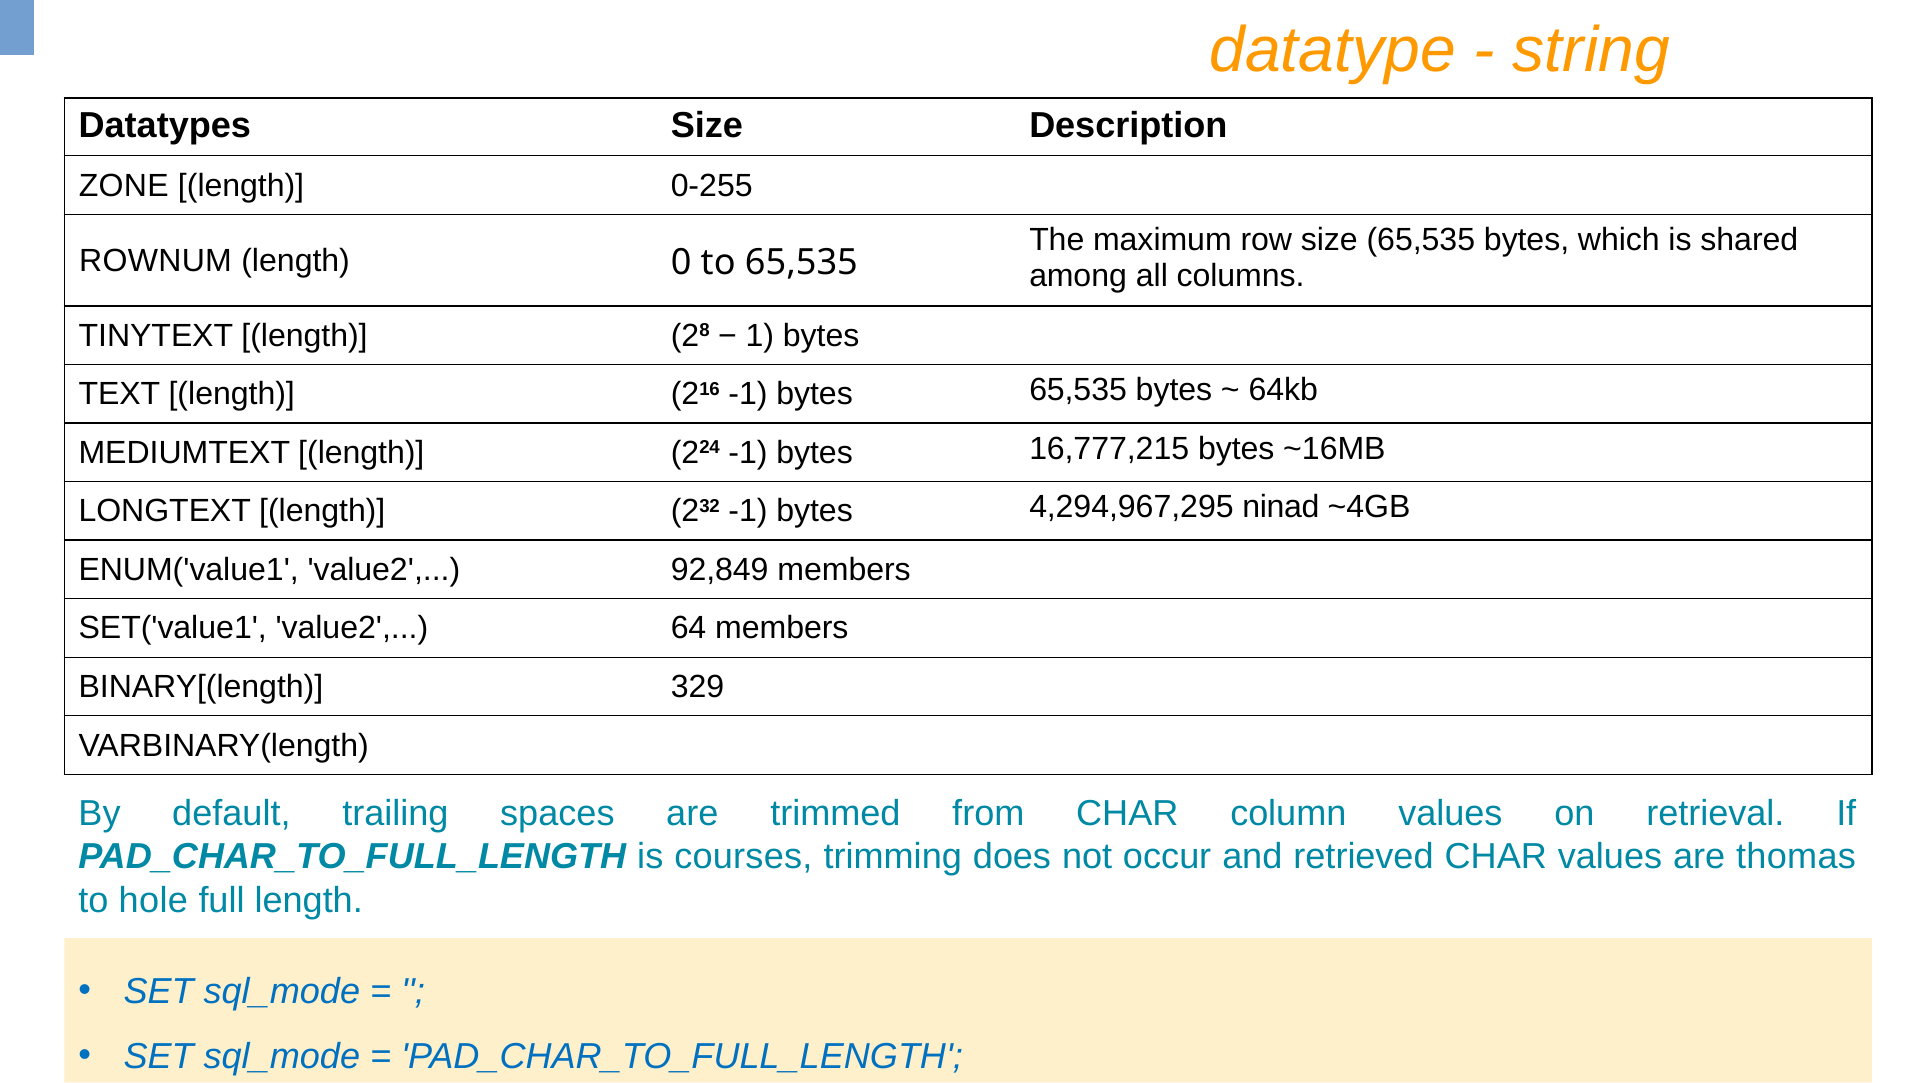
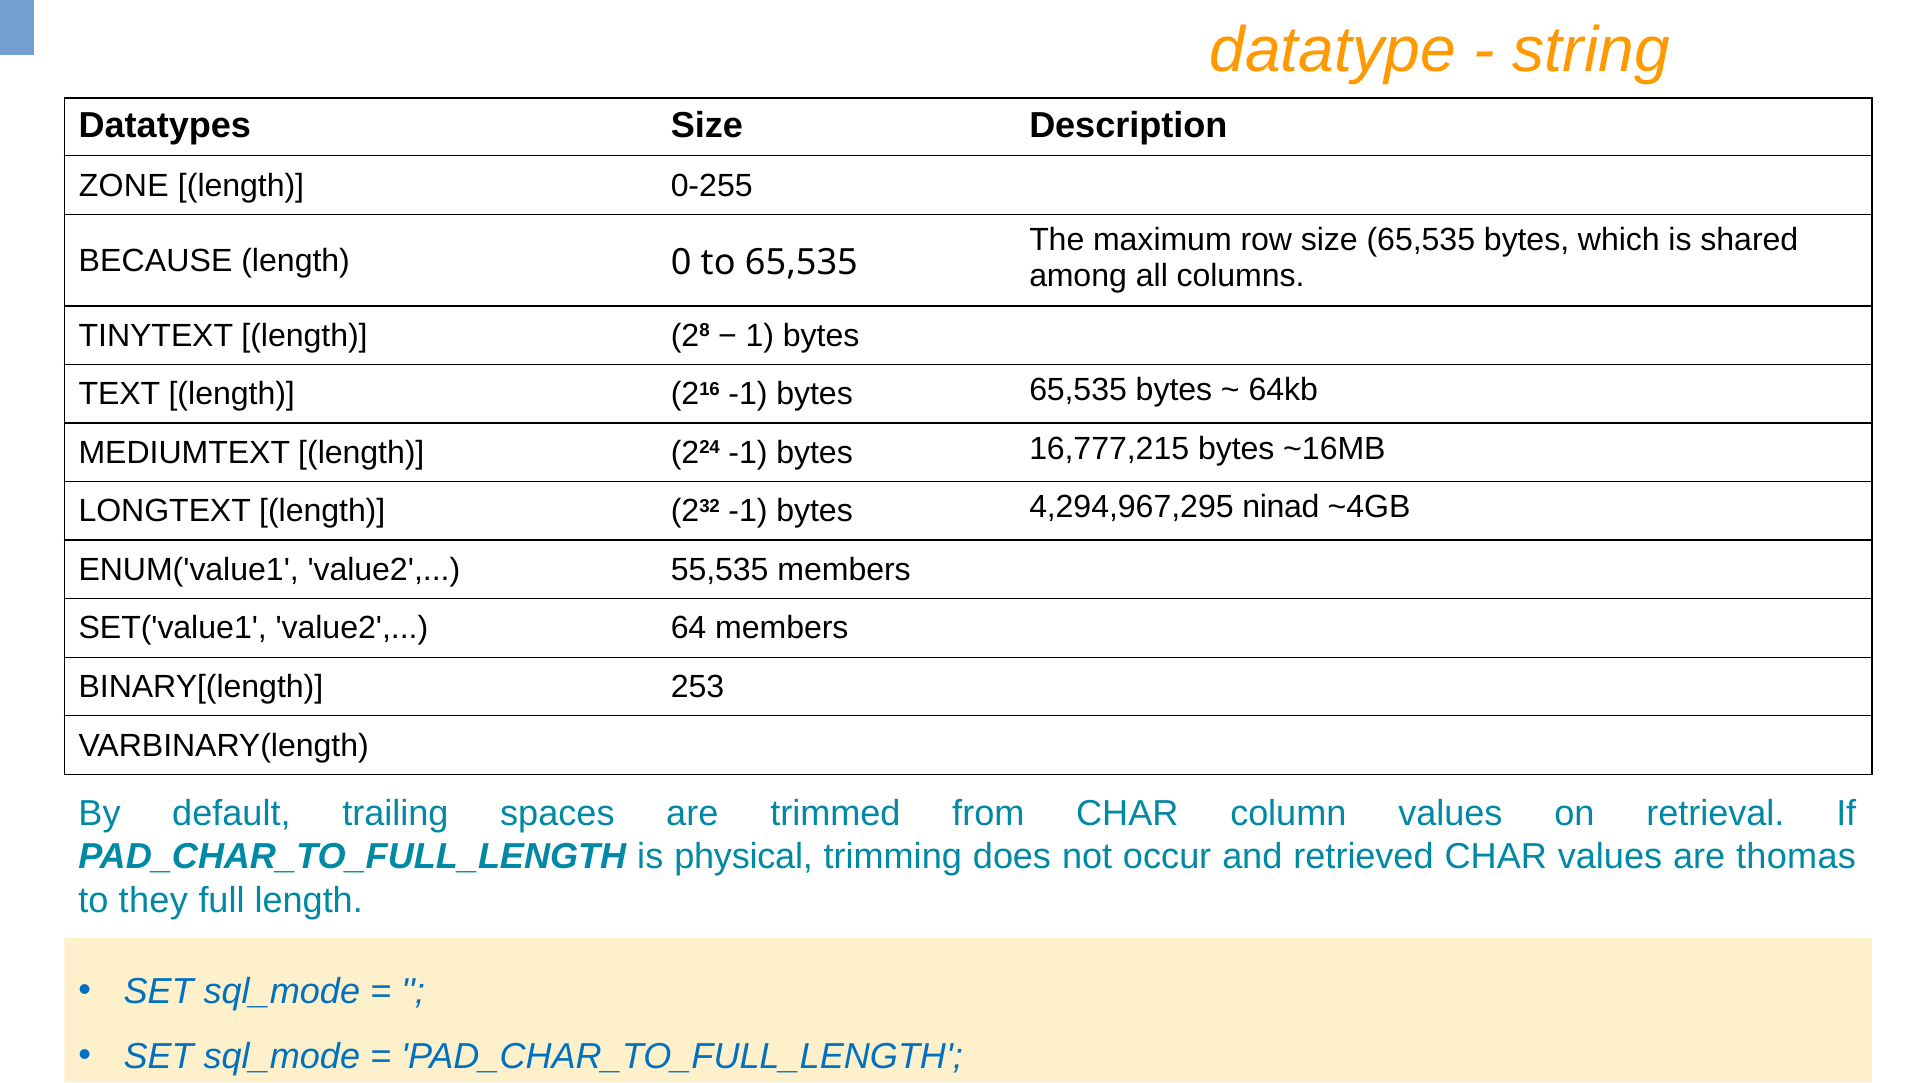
ROWNUM: ROWNUM -> BECAUSE (156, 261)
92,849: 92,849 -> 55,535 (720, 570)
329: 329 -> 253 (698, 687)
courses: courses -> physical (744, 857)
hole: hole -> they (153, 900)
